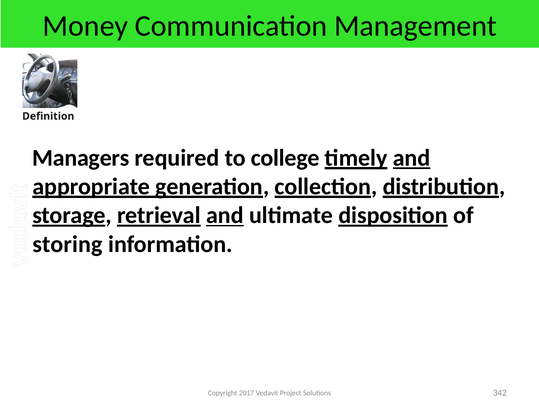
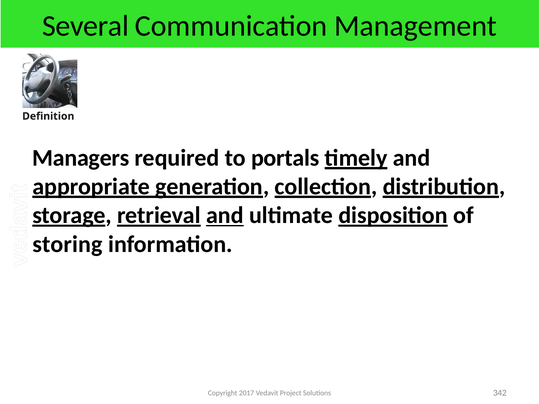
Money: Money -> Several (85, 26)
college: college -> portals (285, 158)
and underline: present -> none (412, 158)
